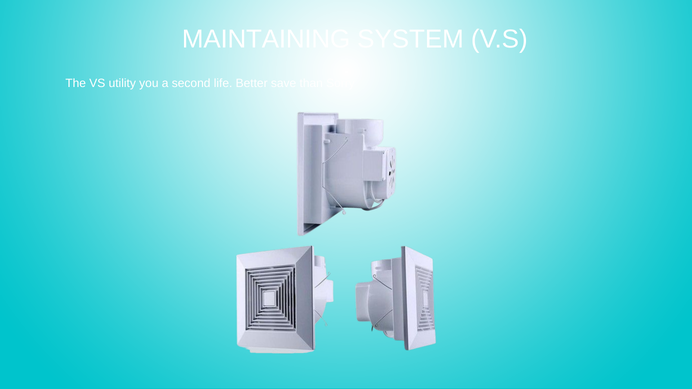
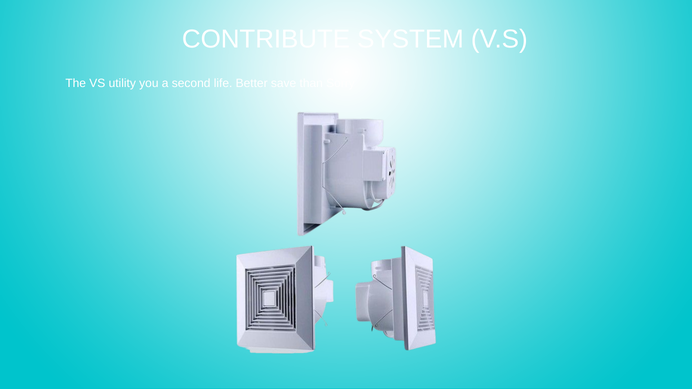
MAINTAINING: MAINTAINING -> CONTRIBUTE (266, 39)
